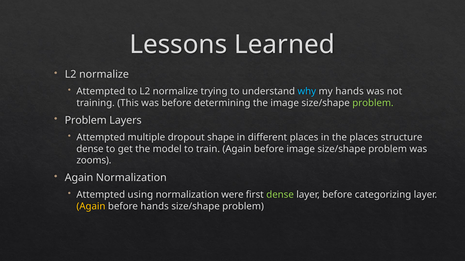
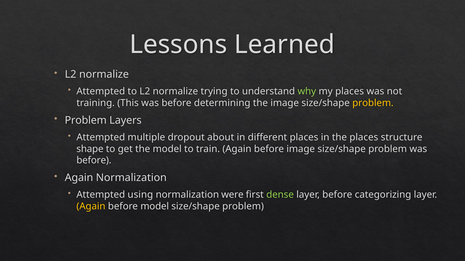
why colour: light blue -> light green (307, 92)
my hands: hands -> places (350, 92)
problem colour: light green -> yellow (373, 103)
shape: shape -> about (221, 137)
dense: dense -> shape (90, 149)
zooms: zooms -> before (94, 161)
before hands: hands -> model (155, 207)
